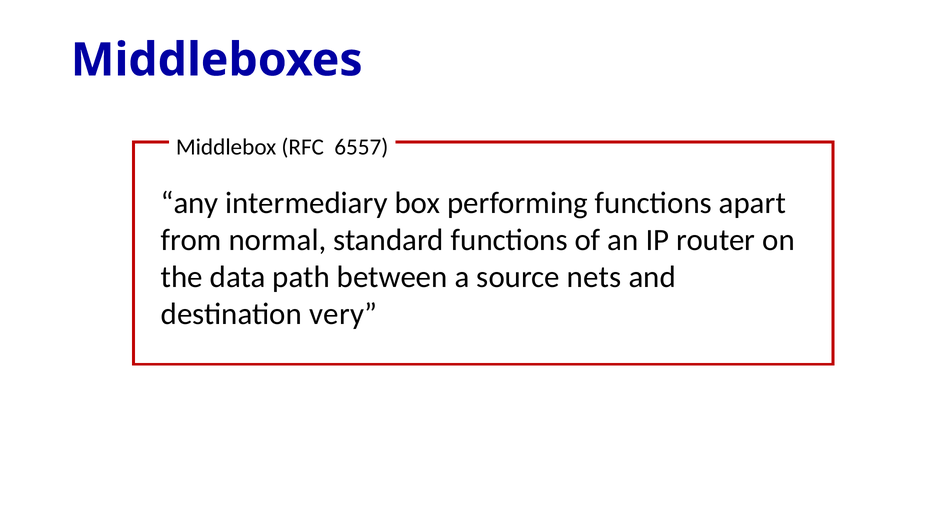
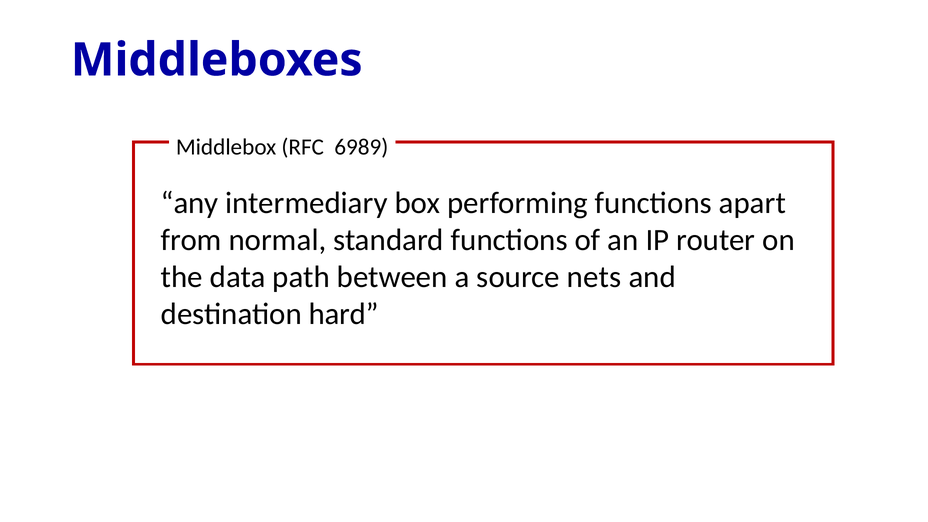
6557: 6557 -> 6989 (361, 147)
very: very -> hard (344, 314)
